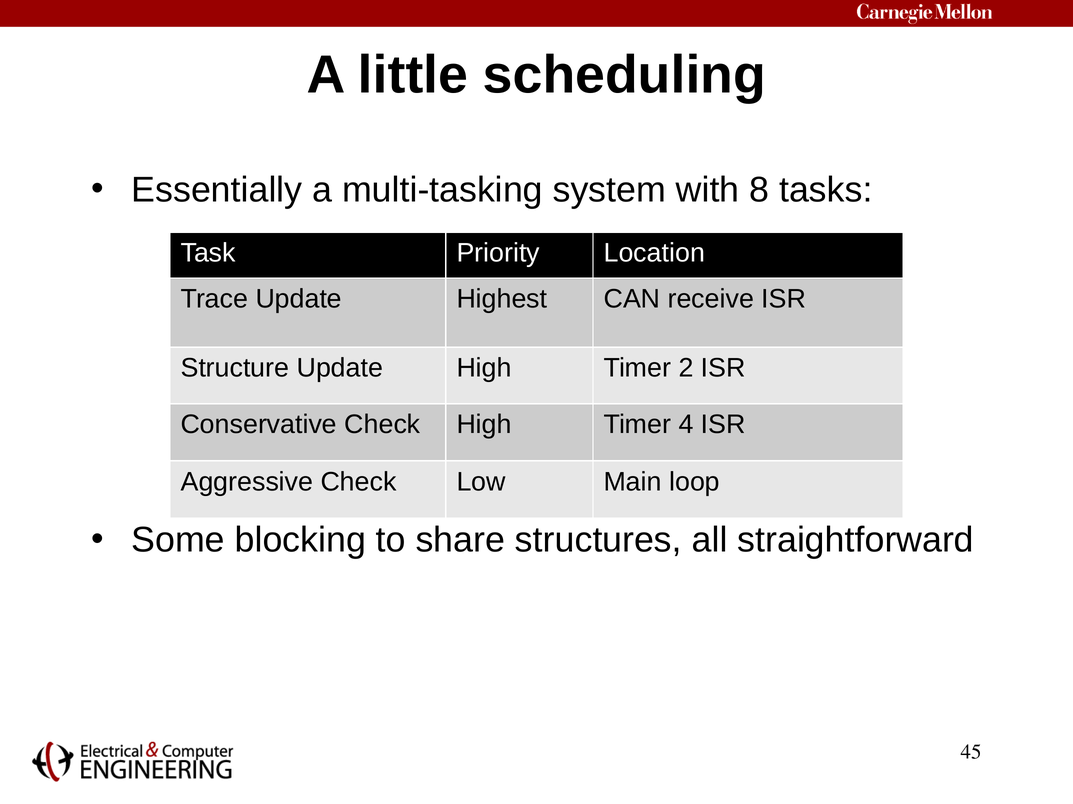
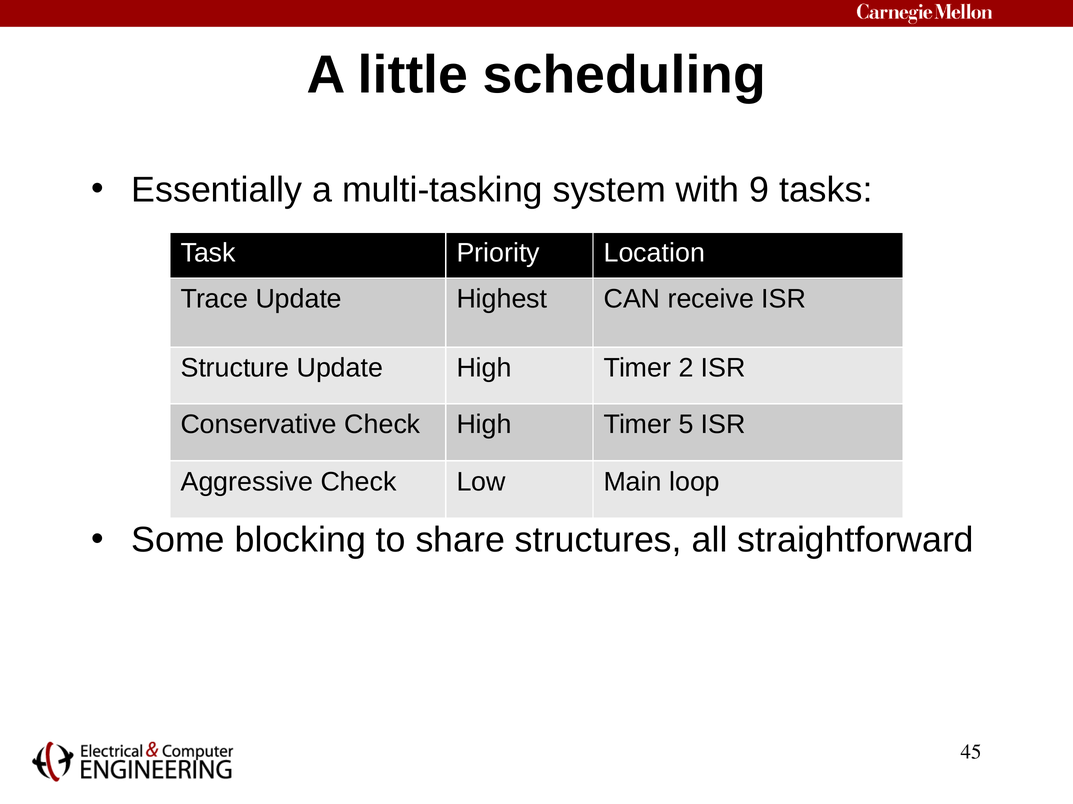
8: 8 -> 9 (759, 190)
4: 4 -> 5 (686, 425)
